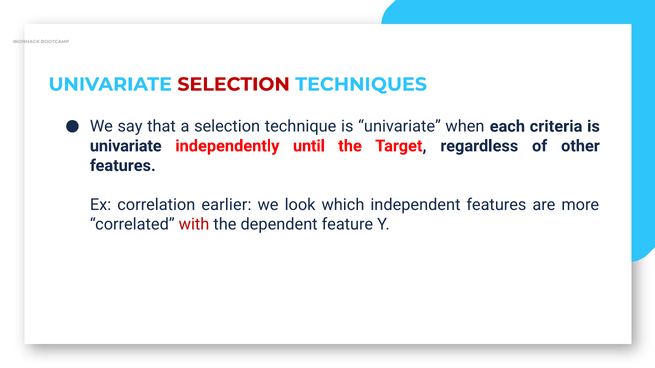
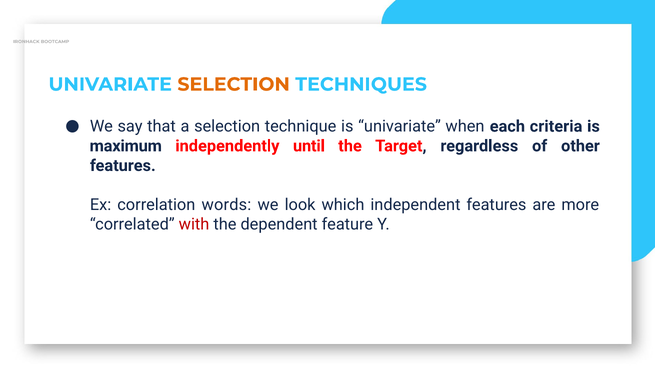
SELECTION colour: red -> orange (234, 84)
univariate: univariate -> maximum (126, 146)
earlier: earlier -> words (226, 205)
